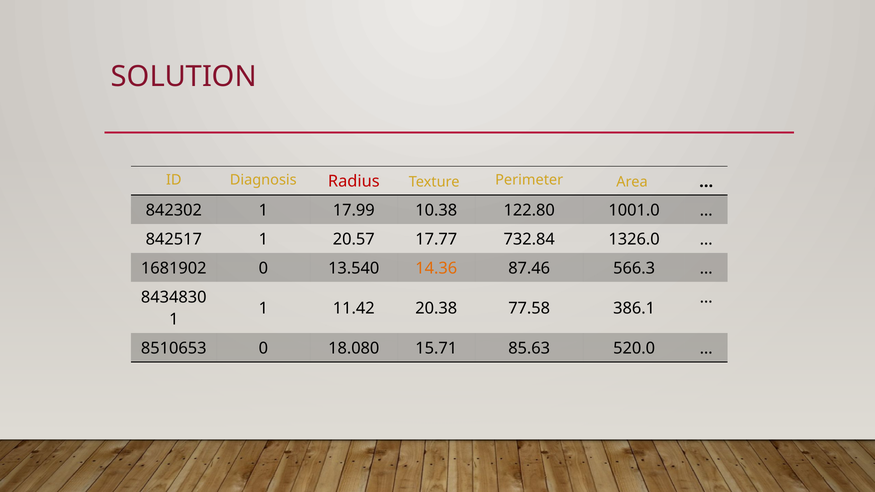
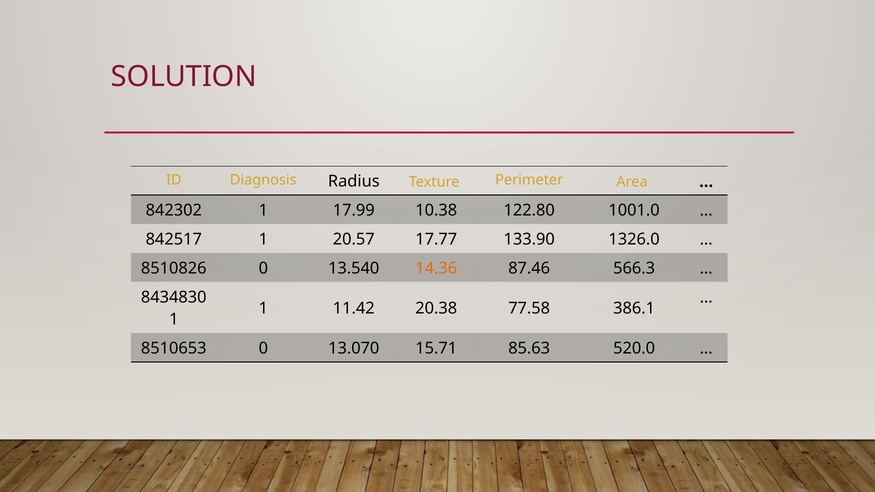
Radius colour: red -> black (354, 182)
732.84: 732.84 -> 133.90 (529, 239)
1681902: 1681902 -> 8510826 (174, 268)
18.080: 18.080 -> 13.070 (354, 348)
